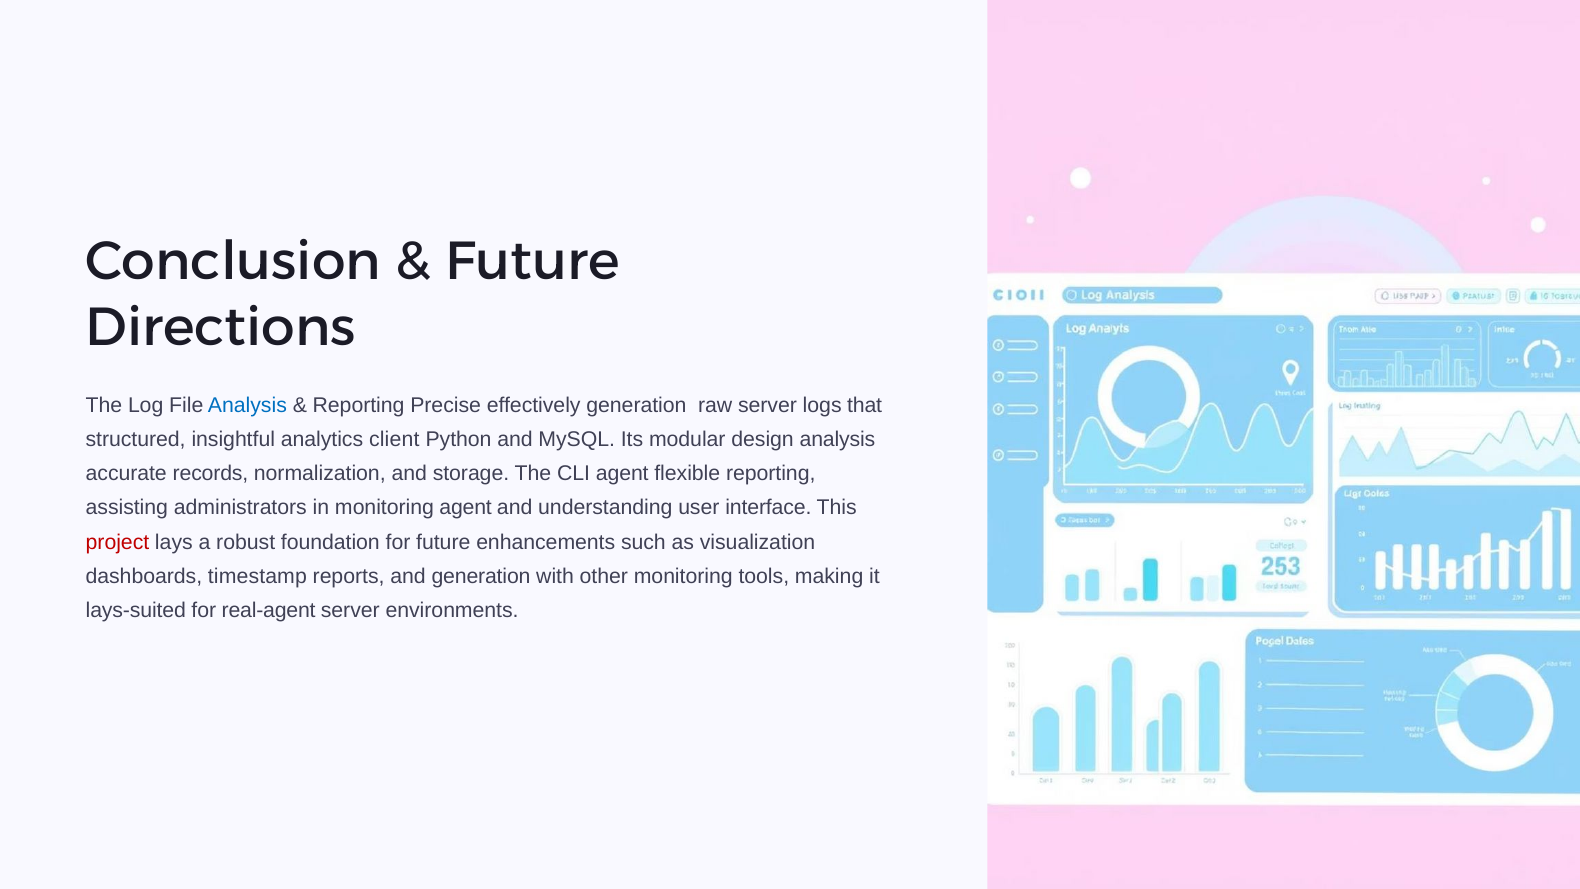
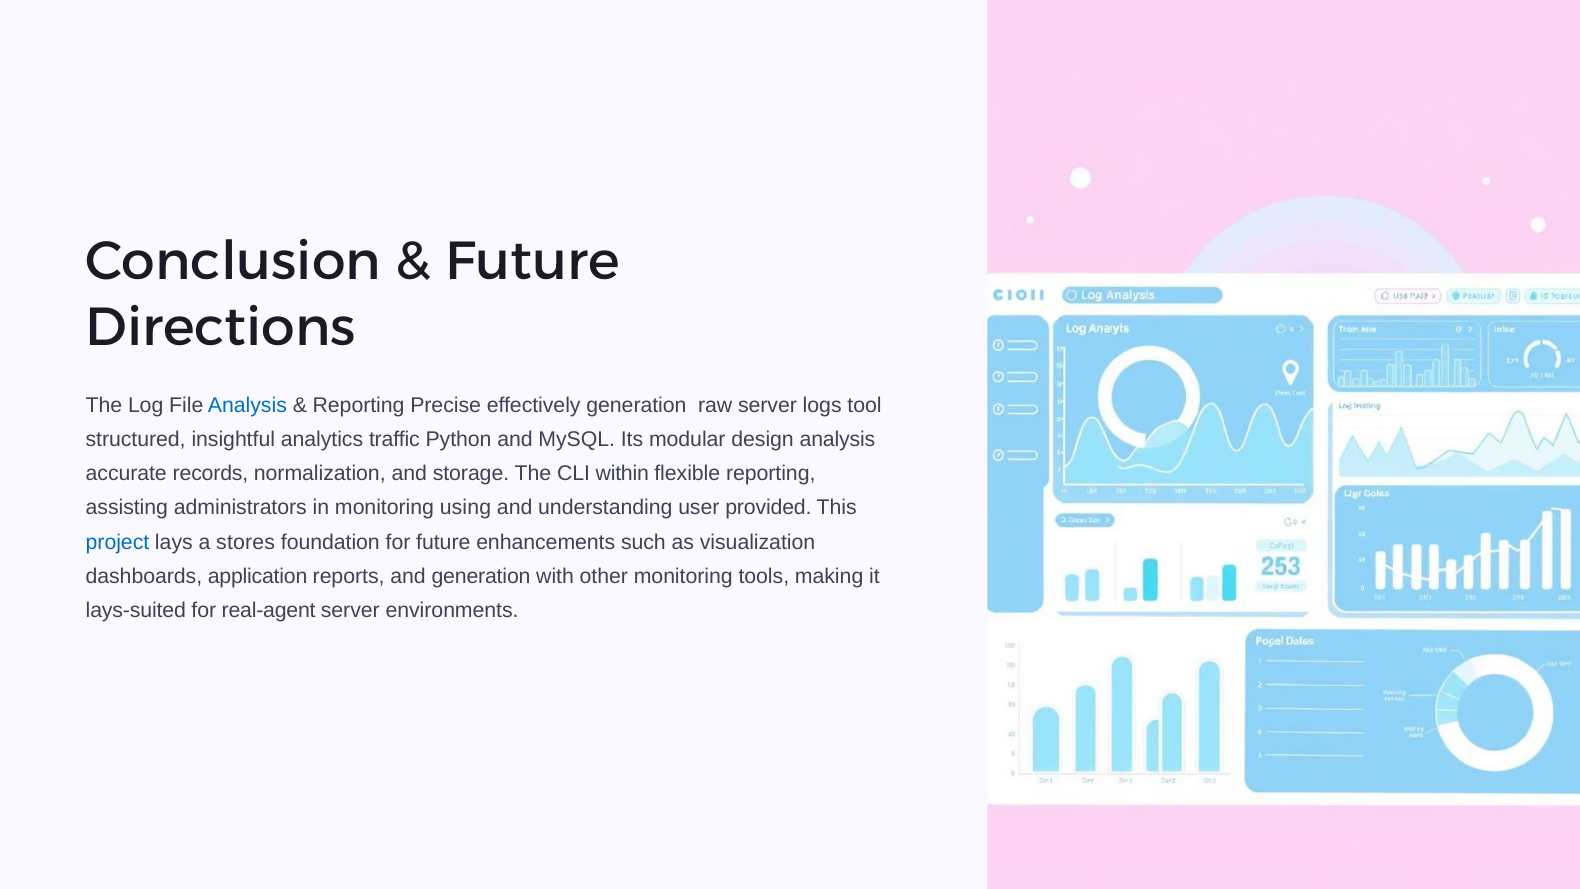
that: that -> tool (865, 405)
client: client -> traffic (394, 439)
CLI agent: agent -> within (622, 474)
monitoring agent: agent -> using (465, 508)
interface: interface -> provided (768, 508)
project colour: red -> blue (117, 542)
robust: robust -> stores (246, 542)
timestamp: timestamp -> application (258, 576)
